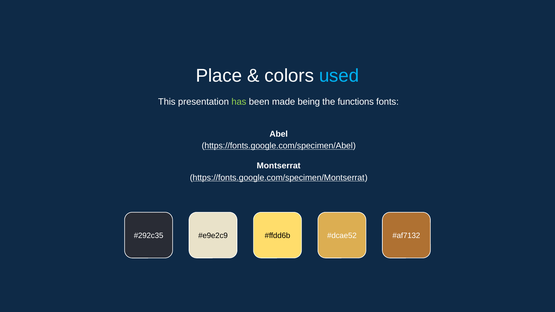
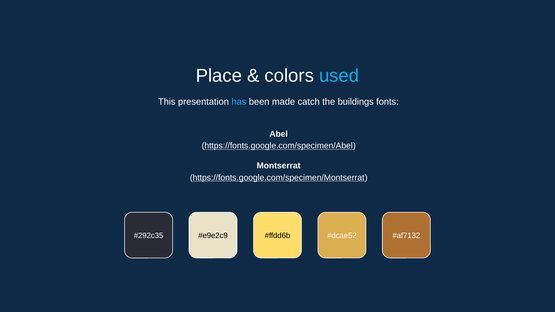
has colour: light green -> light blue (239, 102)
being: being -> catch (309, 102)
functions: functions -> buildings (356, 102)
